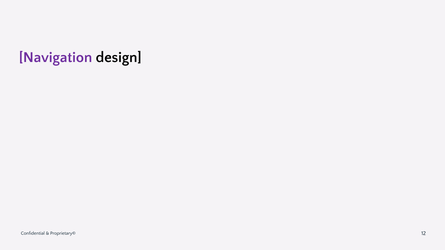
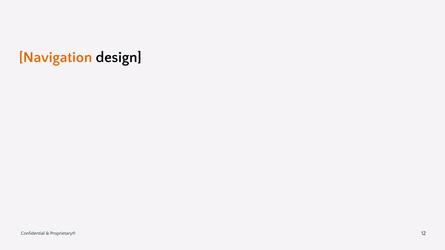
Navigation colour: purple -> orange (56, 57)
